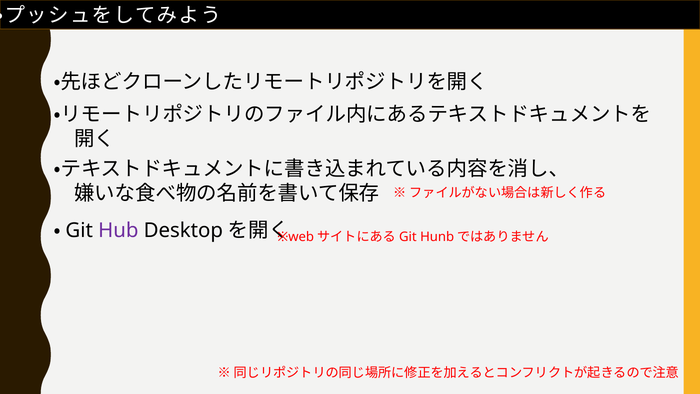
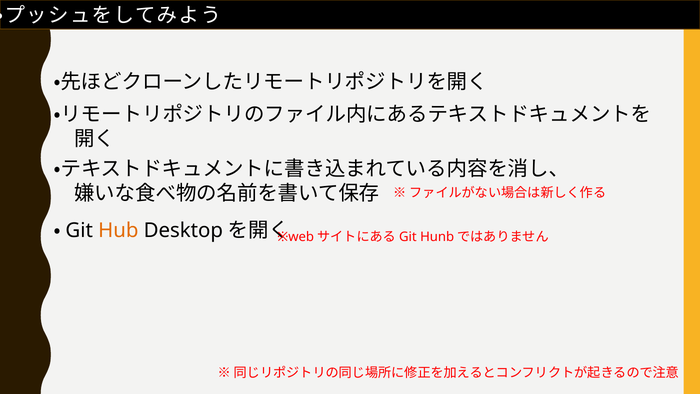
Hub colour: purple -> orange (118, 231)
